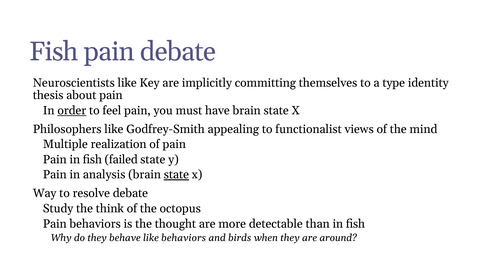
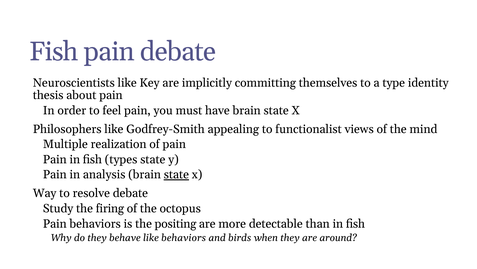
order underline: present -> none (72, 110)
failed: failed -> types (121, 159)
think: think -> firing (110, 208)
thought: thought -> positing (176, 223)
